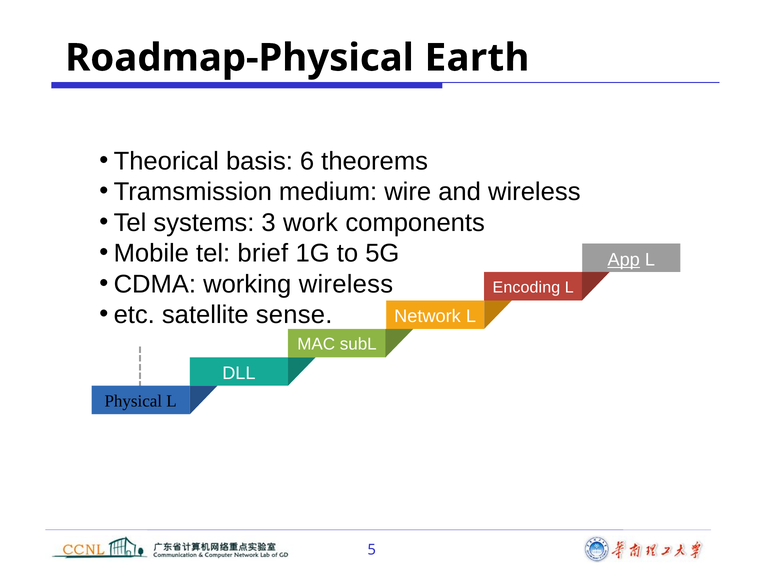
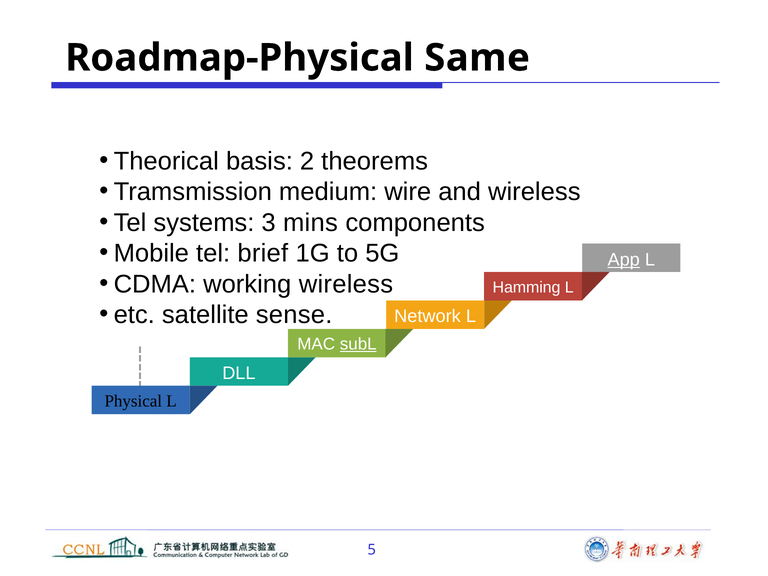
Earth: Earth -> Same (477, 58)
6: 6 -> 2 (307, 161)
work: work -> mins (310, 223)
Encoding: Encoding -> Hamming (527, 287)
subL underline: none -> present (358, 344)
